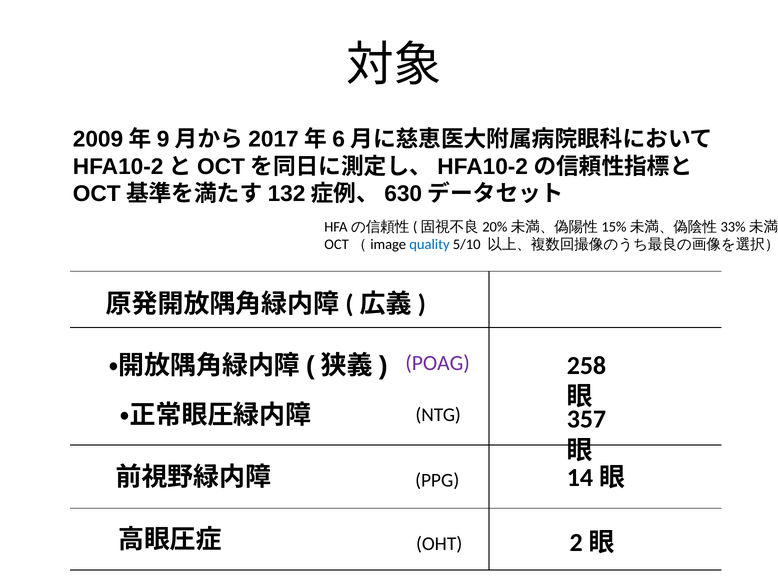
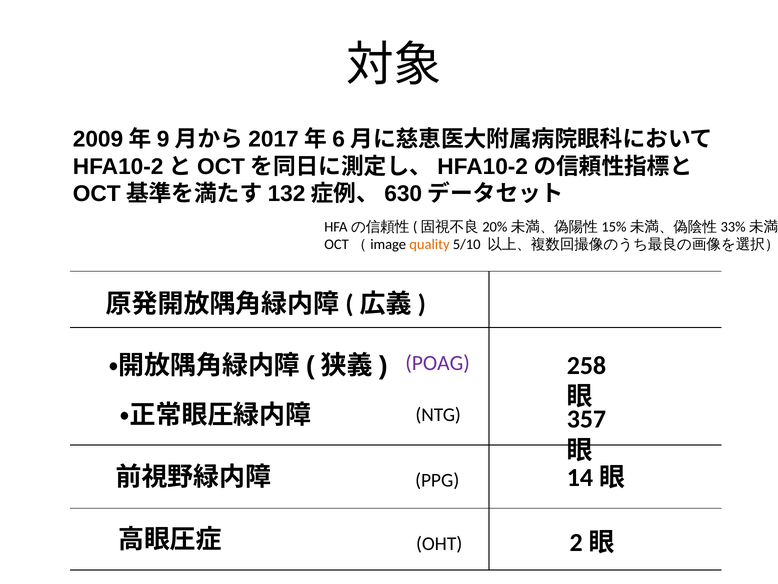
quality colour: blue -> orange (429, 244)
